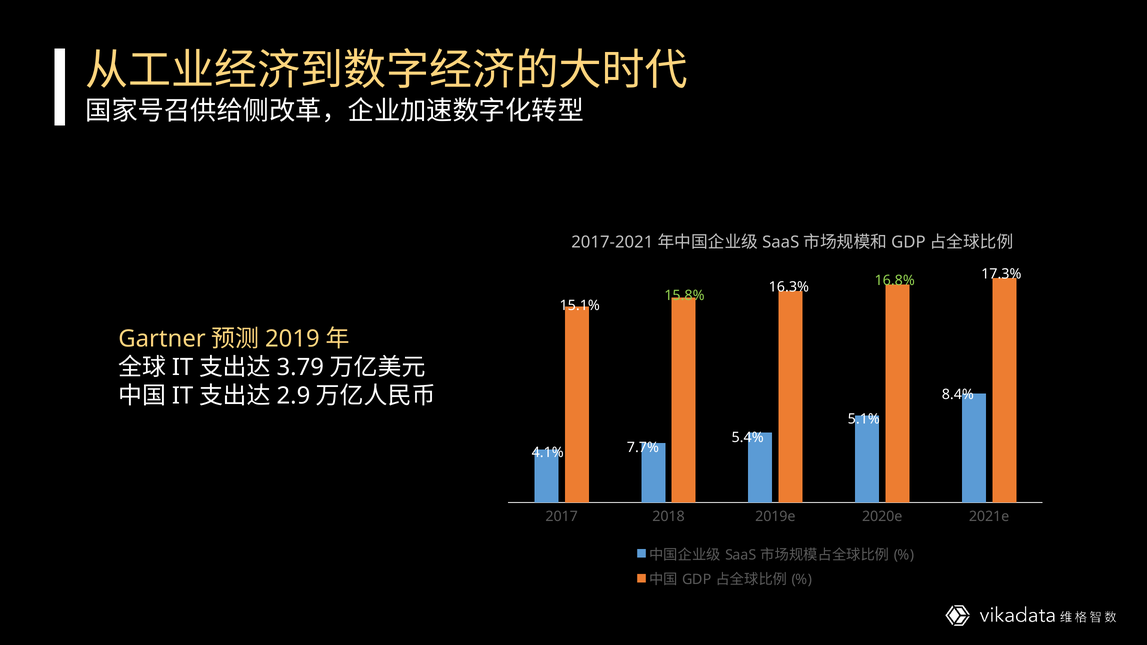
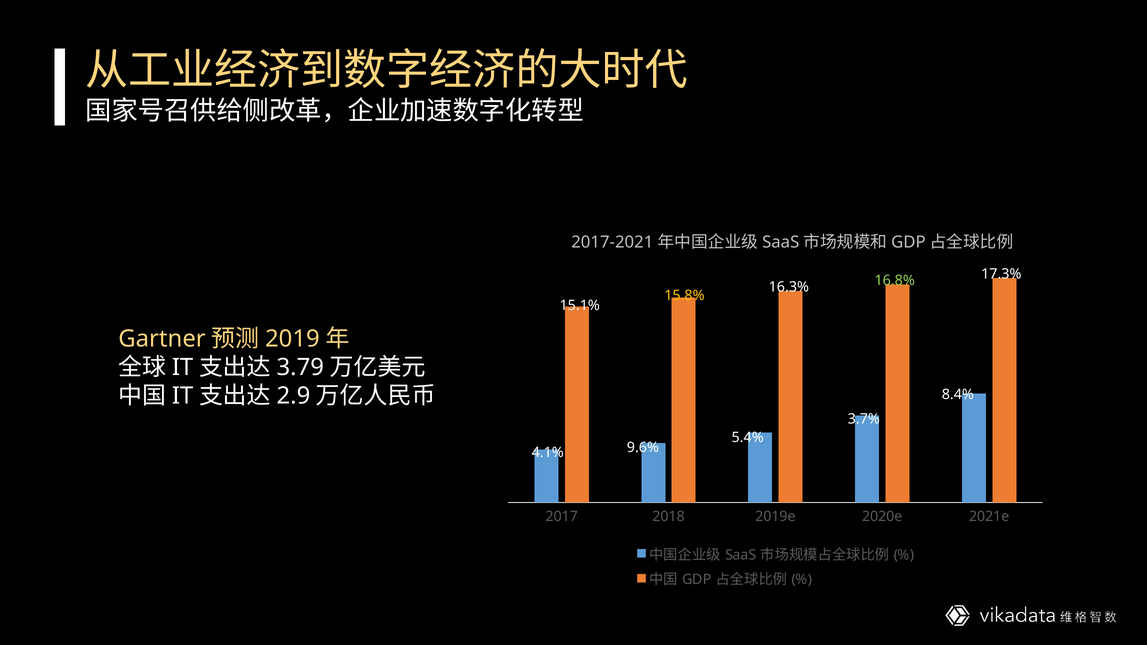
15.8% colour: light green -> yellow (684, 295)
5.1%: 5.1% -> 3.7% (864, 419)
7.7%: 7.7% -> 9.6% (643, 447)
